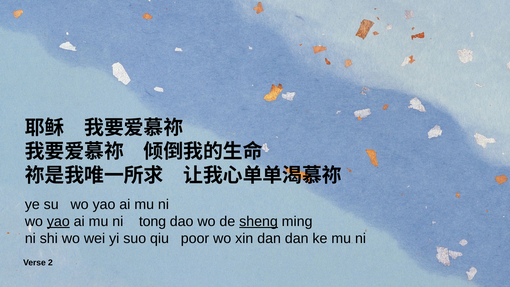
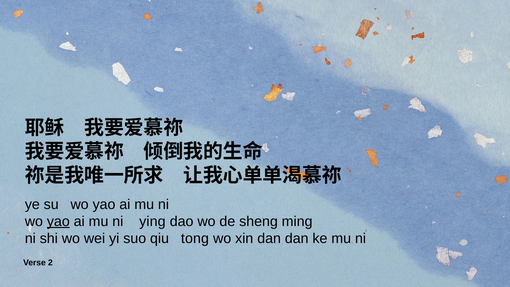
tong: tong -> ying (152, 221)
sheng underline: present -> none (259, 221)
poor: poor -> tong (195, 238)
